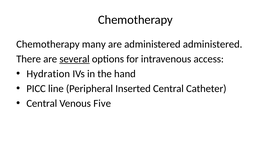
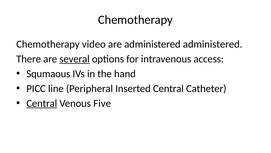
many: many -> video (94, 44)
Hydration: Hydration -> Squmaous (48, 74)
Central underline: none -> present (42, 103)
